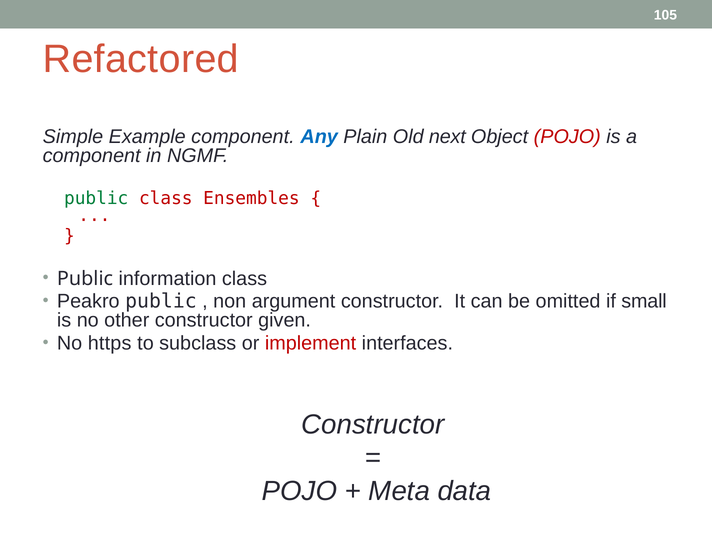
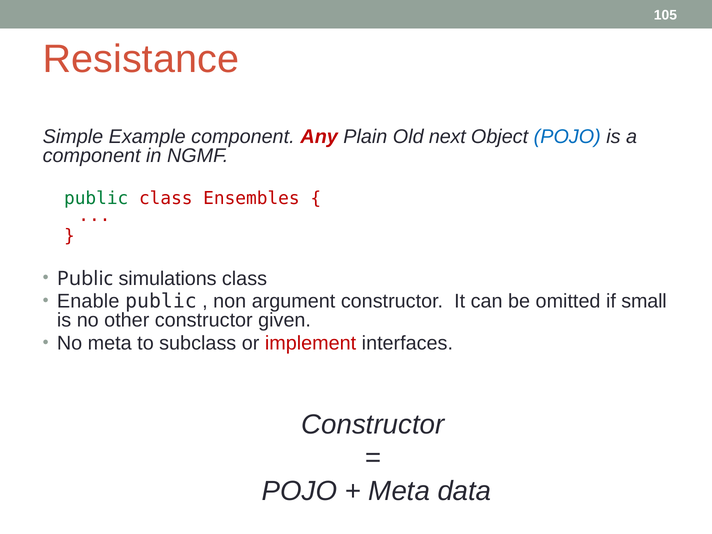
Refactored: Refactored -> Resistance (141, 59)
Any colour: blue -> red (319, 137)
POJO colour: red -> blue (567, 137)
information: information -> simulations (168, 278)
Peakro: Peakro -> Enable (88, 301)
No https: https -> meta (110, 343)
